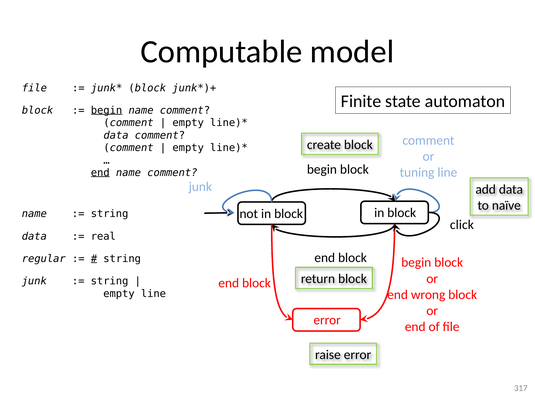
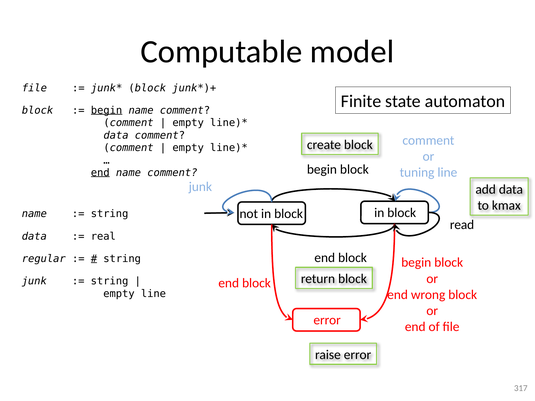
naïve: naïve -> kmax (506, 206)
click: click -> read (462, 225)
